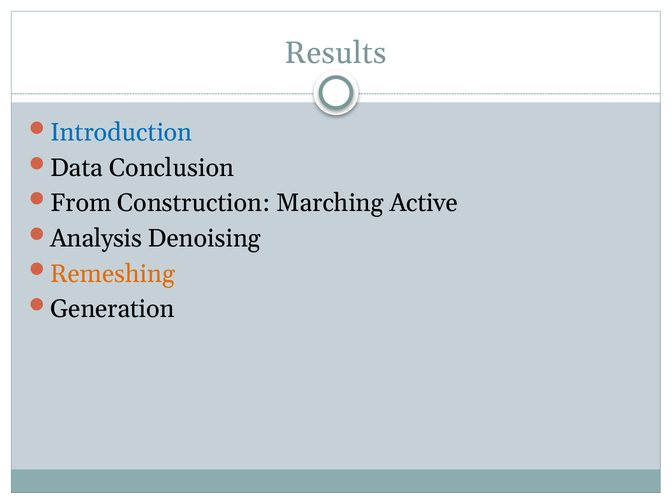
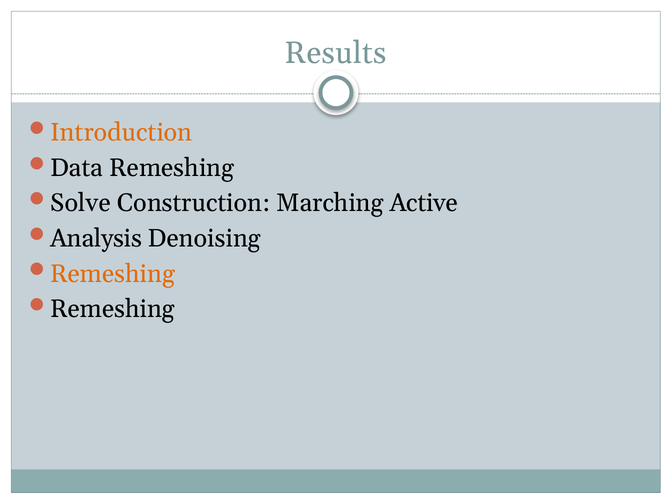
Introduction colour: blue -> orange (121, 132)
Data Conclusion: Conclusion -> Remeshing (172, 168)
From: From -> Solve (81, 203)
Generation: Generation -> Remeshing (112, 309)
